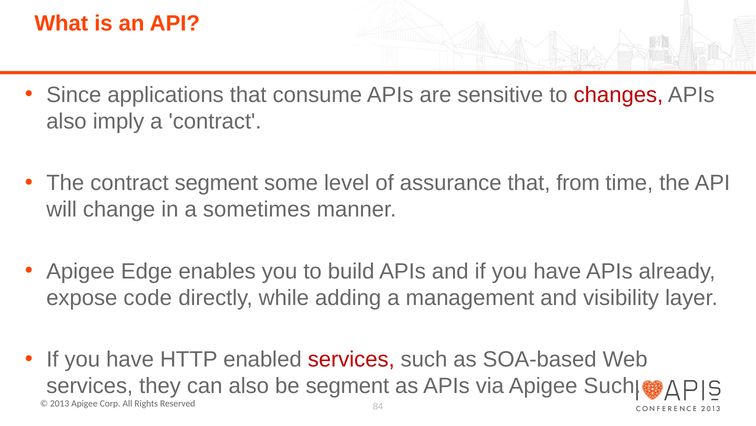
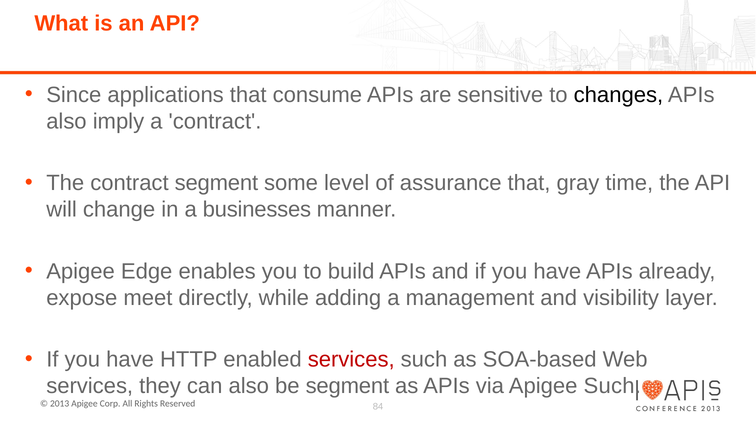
changes colour: red -> black (618, 95)
from: from -> gray (578, 183)
sometimes: sometimes -> businesses (257, 209)
code: code -> meet (148, 298)
